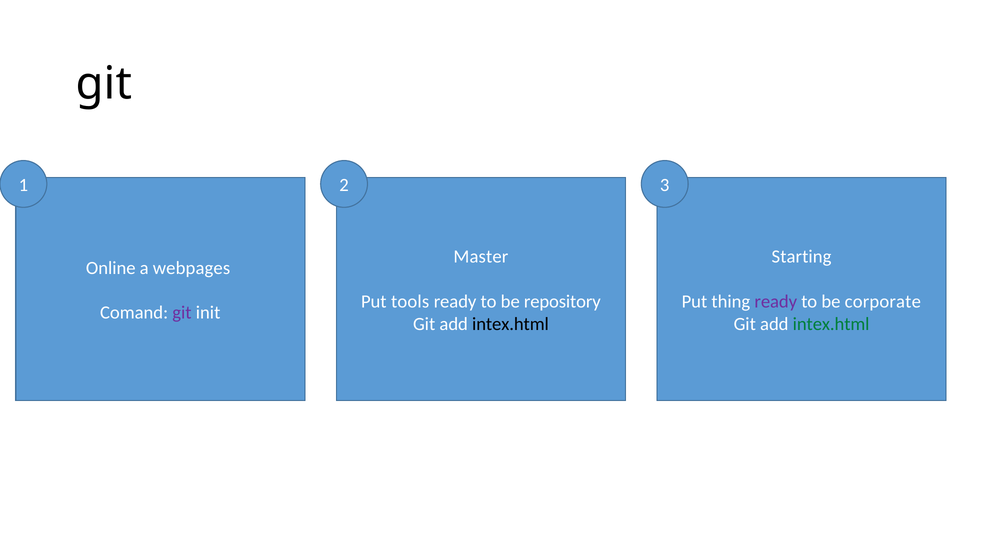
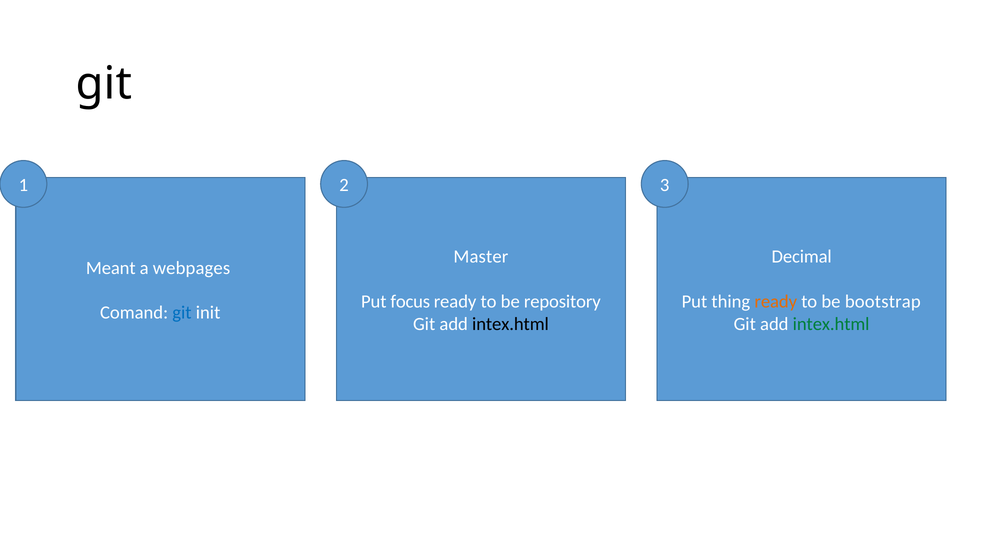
Starting: Starting -> Decimal (802, 257)
Online: Online -> Meant (111, 268)
tools: tools -> focus (410, 302)
ready colour: purple -> orange (776, 302)
corporate: corporate -> bootstrap (883, 302)
git colour: purple -> blue (182, 313)
